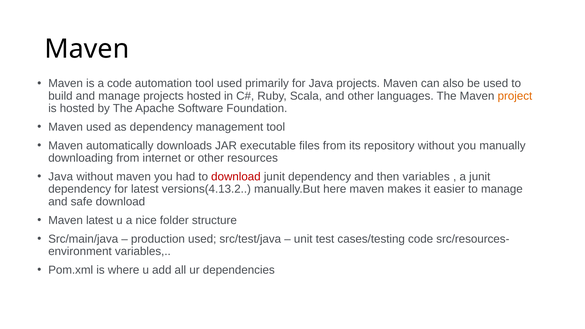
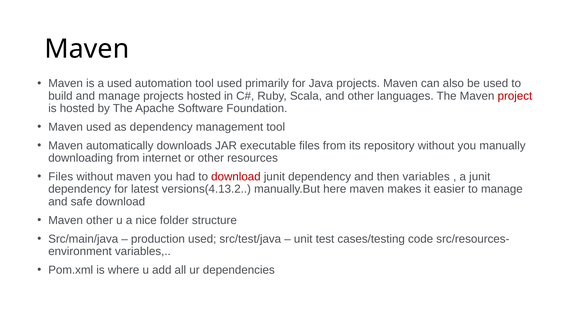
a code: code -> used (119, 83)
project colour: orange -> red (515, 96)
Java: Java -> Files (61, 177)
Maven latest: latest -> other (100, 220)
